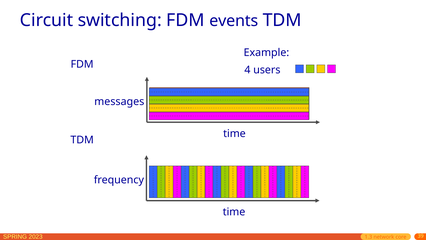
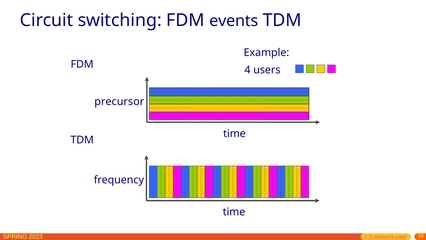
messages: messages -> precursor (119, 101)
